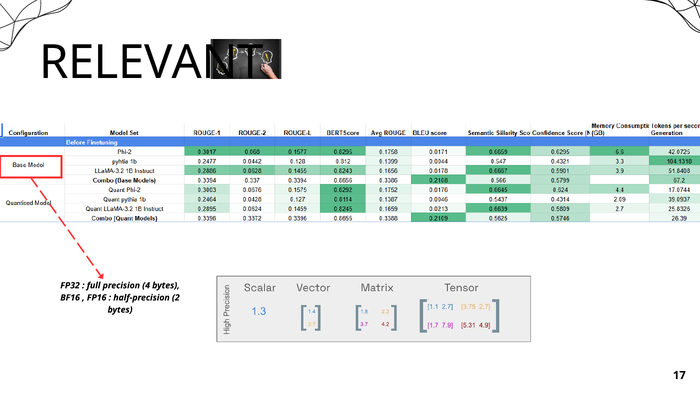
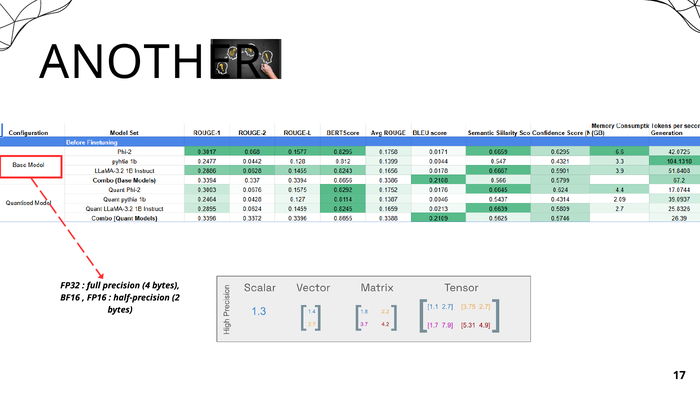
RELEVANT: RELEVANT -> ANOTHER (151, 63)
